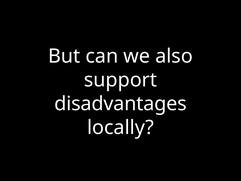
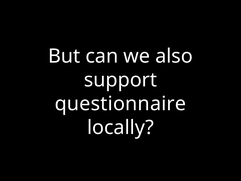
disadvantages: disadvantages -> questionnaire (120, 104)
